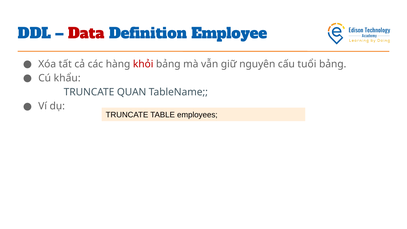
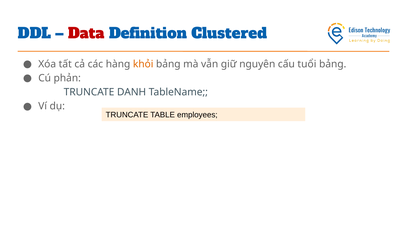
Employee: Employee -> Clustered (229, 34)
khỏi colour: red -> orange (143, 64)
khẩu: khẩu -> phản (67, 78)
QUAN: QUAN -> DANH (132, 92)
